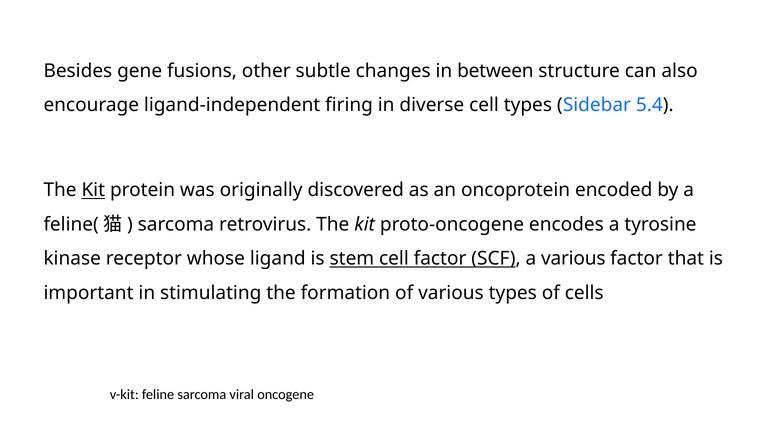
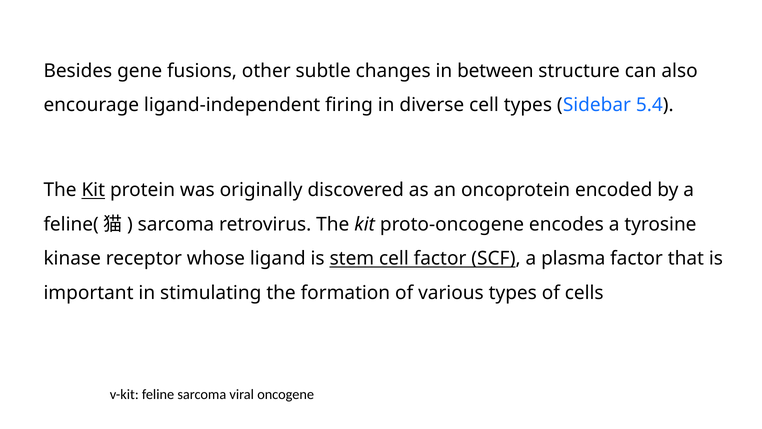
a various: various -> plasma (573, 258)
